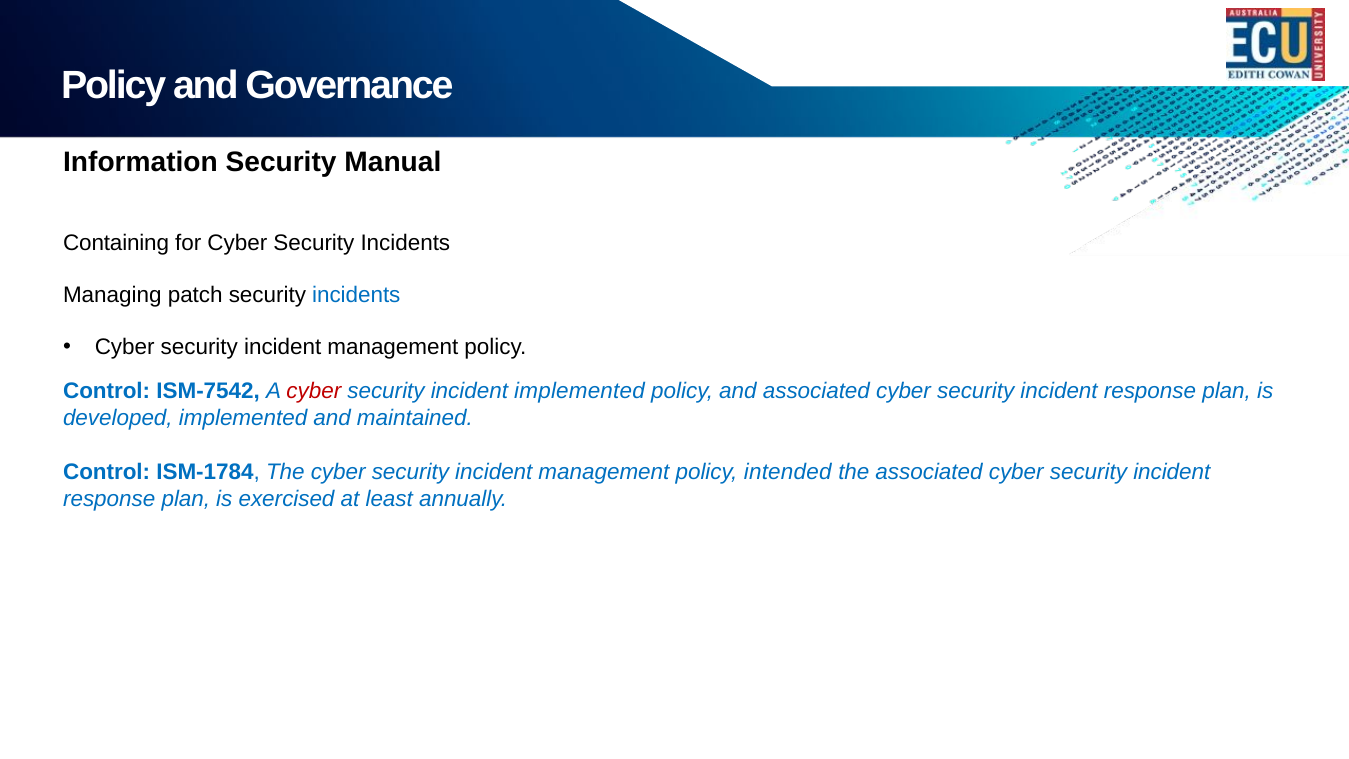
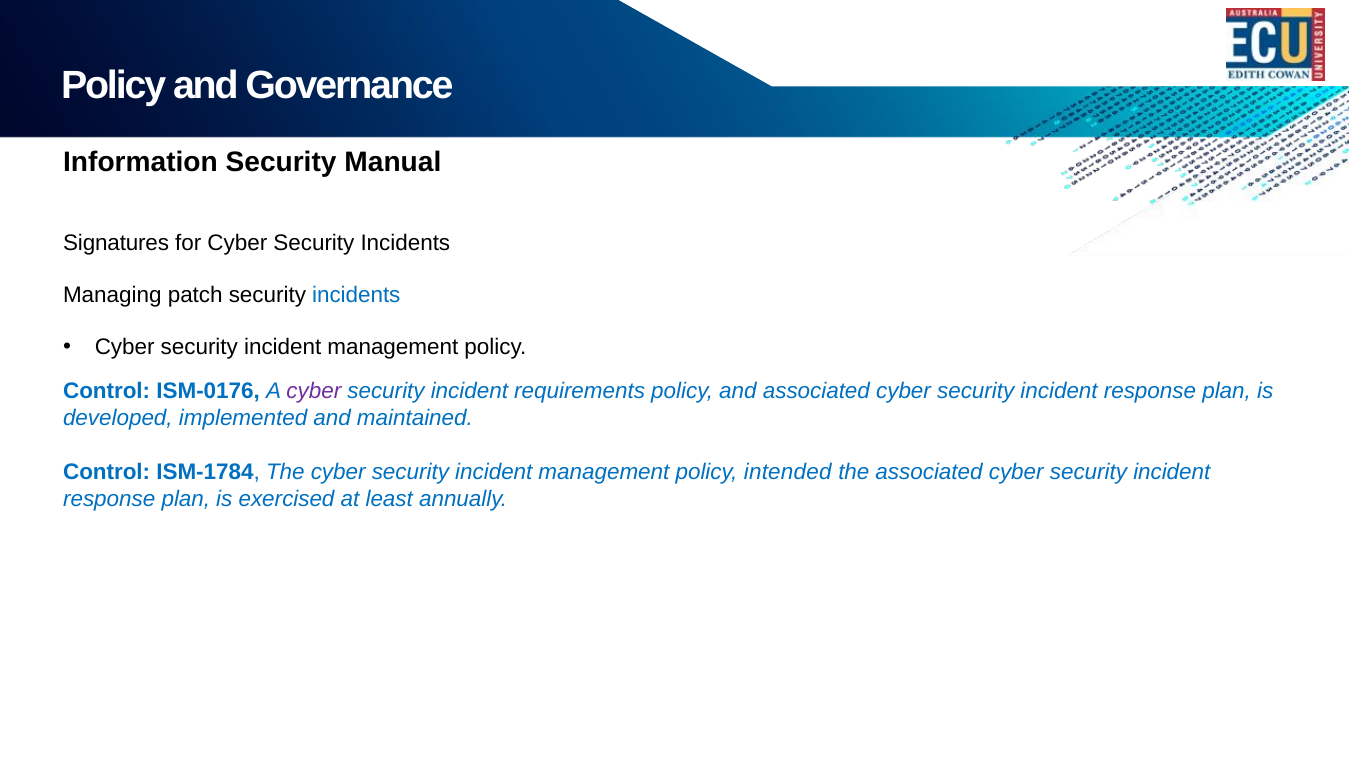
Containing: Containing -> Signatures (116, 243)
ISM-7542: ISM-7542 -> ISM-0176 (208, 391)
cyber colour: red -> purple (314, 391)
incident implemented: implemented -> requirements (580, 391)
